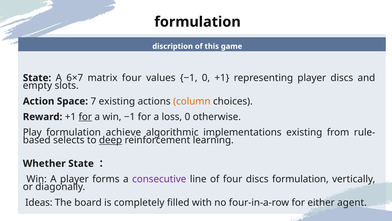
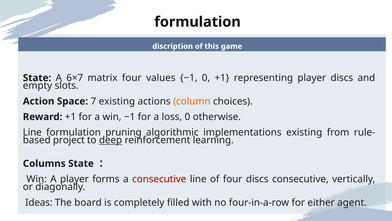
for underline: present -> none (85, 117)
Play: Play -> Line (32, 132)
achieve: achieve -> pruning (124, 132)
selects: selects -> project (69, 140)
Whether: Whether -> Columns (44, 163)
consecutive colour: purple -> red (159, 179)
discs formulation: formulation -> consecutive (300, 179)
